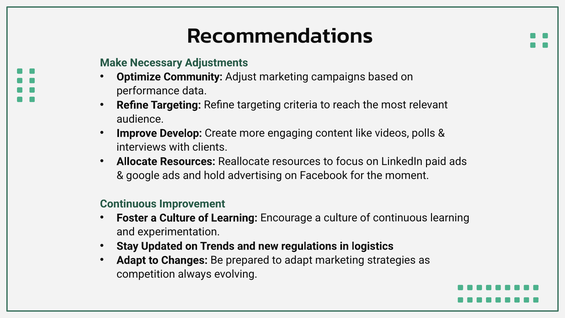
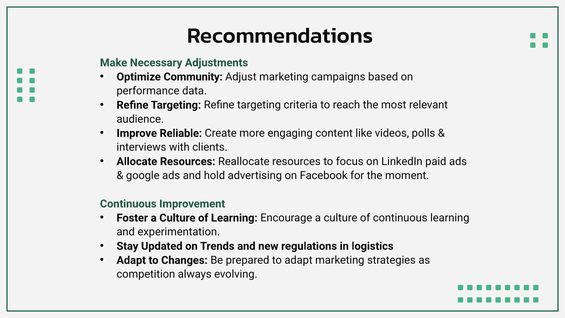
Develop: Develop -> Reliable (181, 133)
